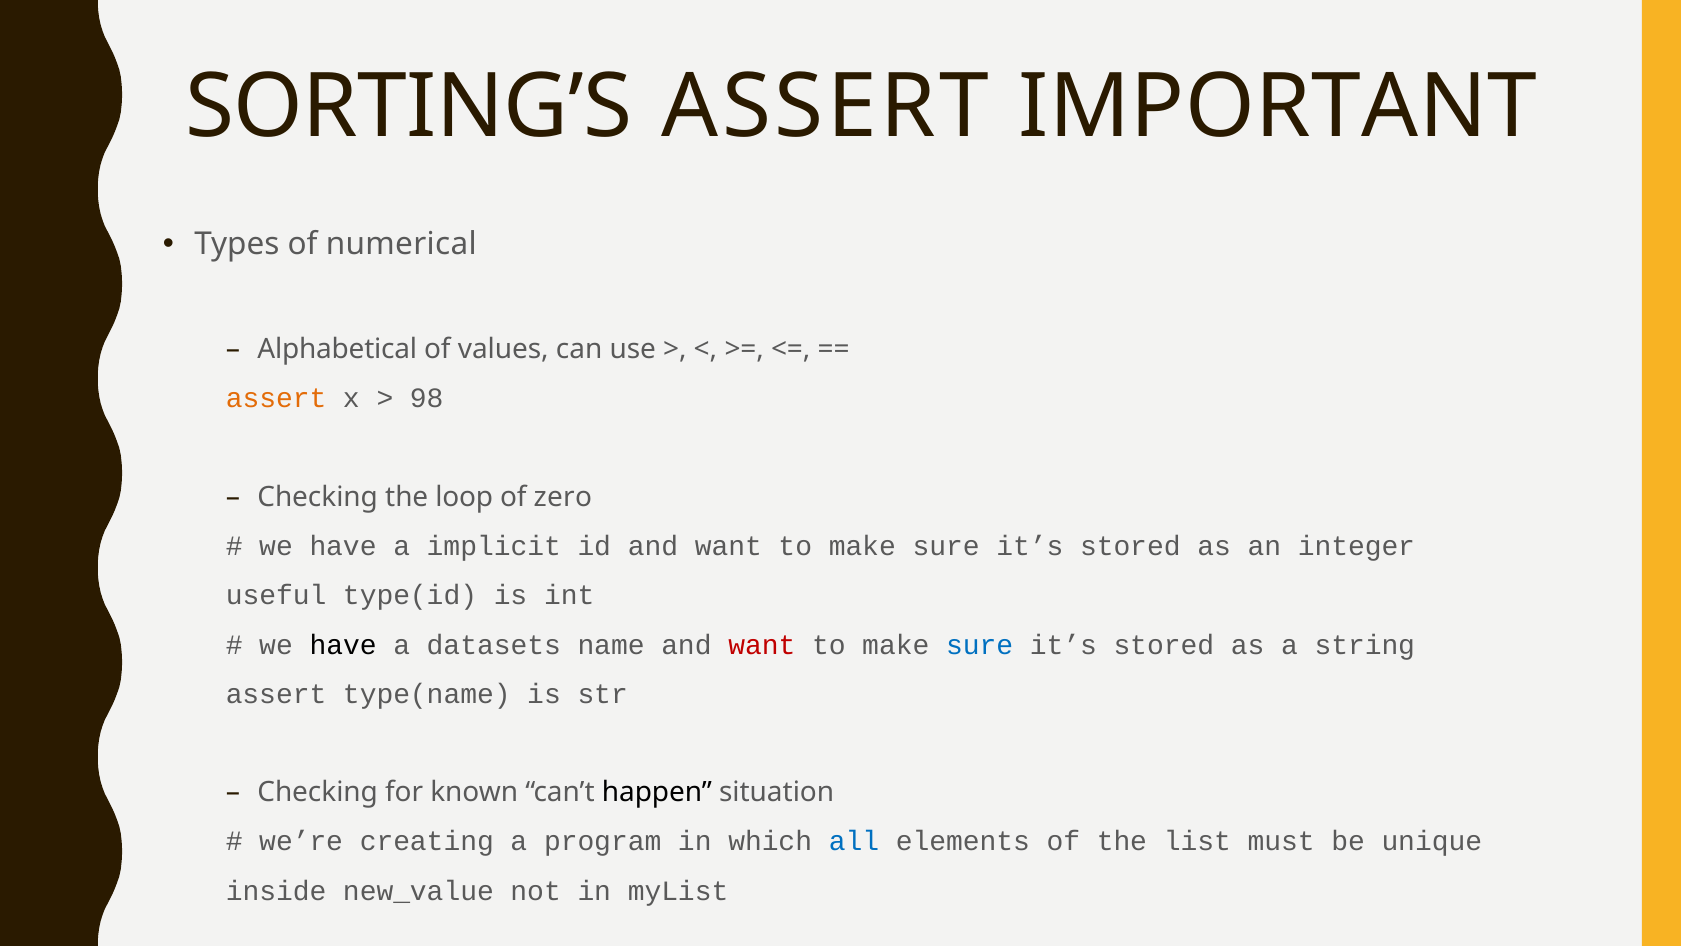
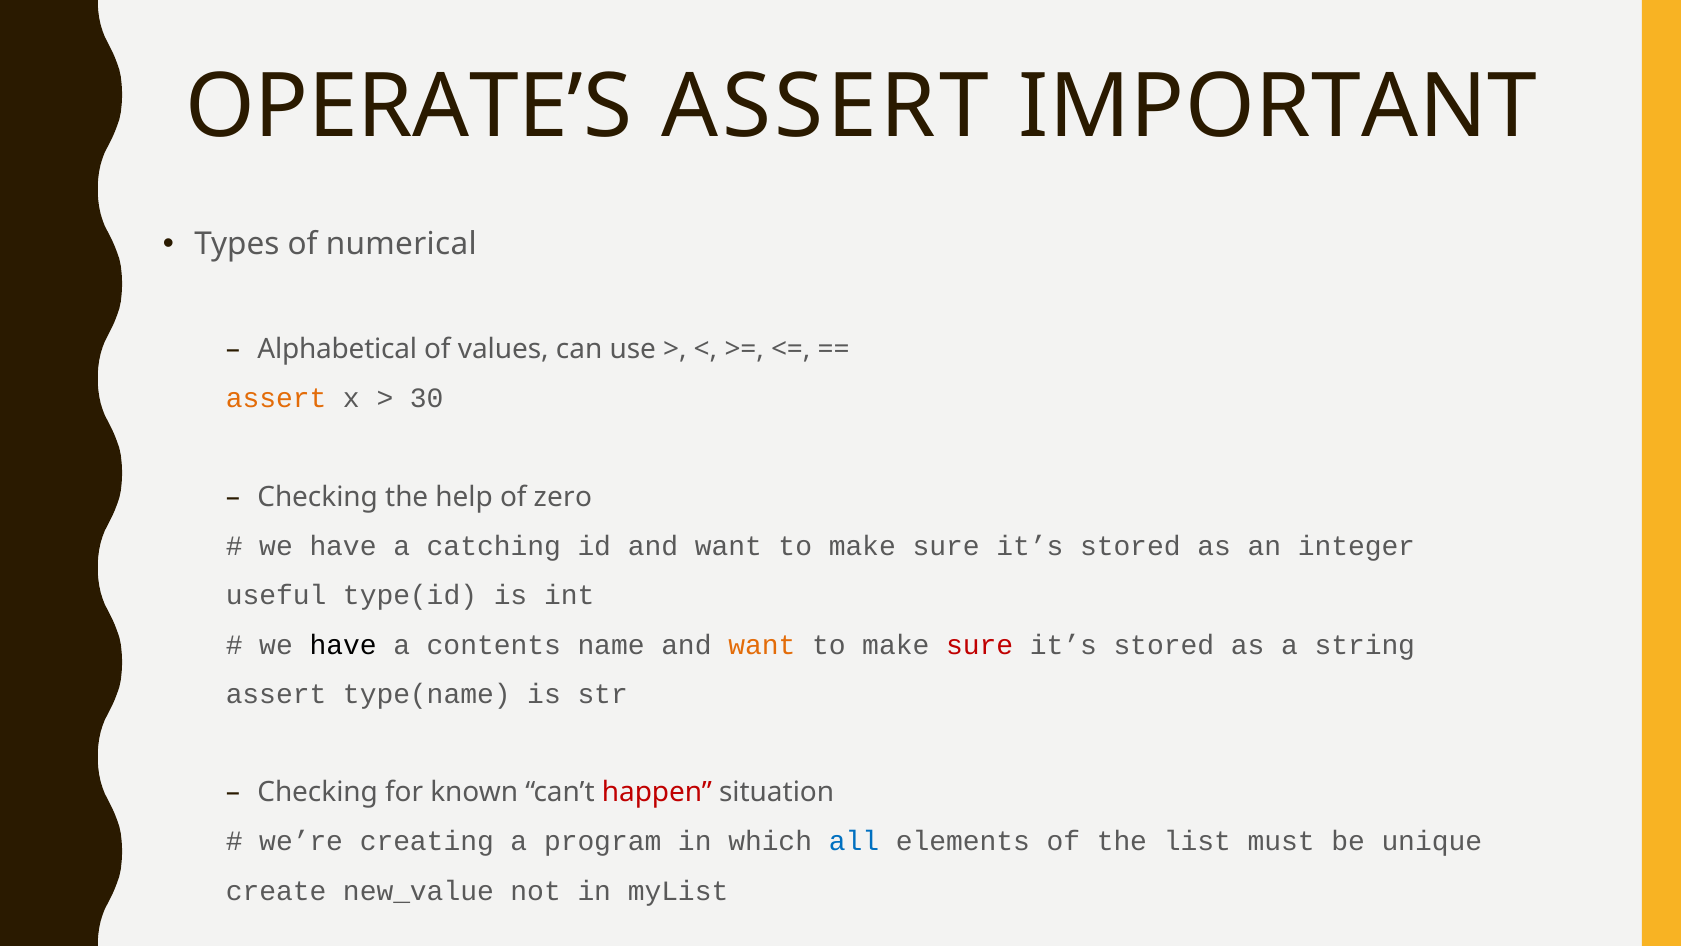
SORTING’S: SORTING’S -> OPERATE’S (409, 107)
98: 98 -> 30 (427, 399)
loop: loop -> help (464, 497)
implicit: implicit -> catching (494, 546)
datasets: datasets -> contents (494, 644)
want colour: red -> orange (762, 644)
sure colour: blue -> red (980, 644)
happen colour: black -> red (657, 792)
inside: inside -> create (276, 890)
